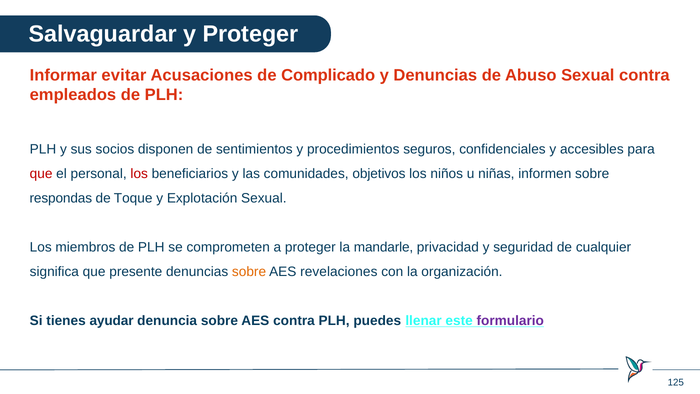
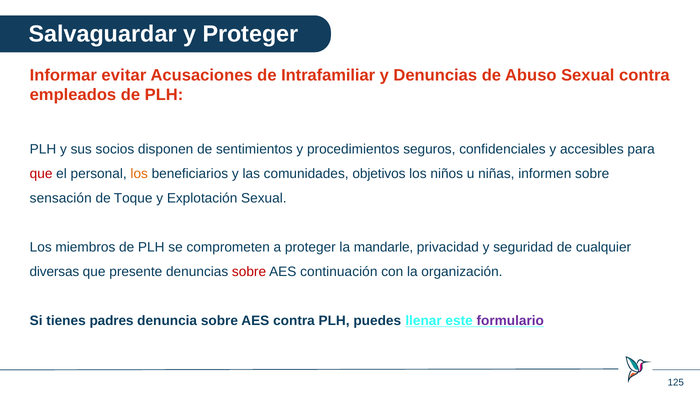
Complicado: Complicado -> Intrafamiliar (328, 75)
los colour: red -> orange (139, 173)
respondas: respondas -> sensación (61, 198)
significa: significa -> diversas (54, 271)
sobre colour: orange -> red (249, 271)
revelaciones: revelaciones -> continuación (339, 271)
ayudar: ayudar -> padres (112, 320)
